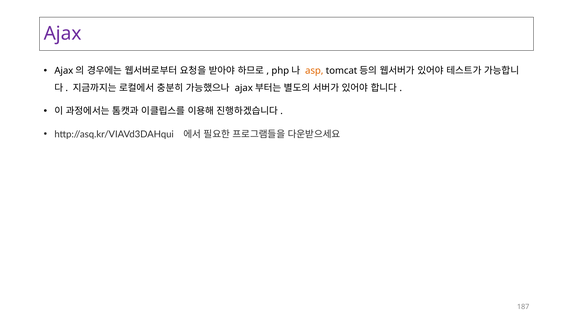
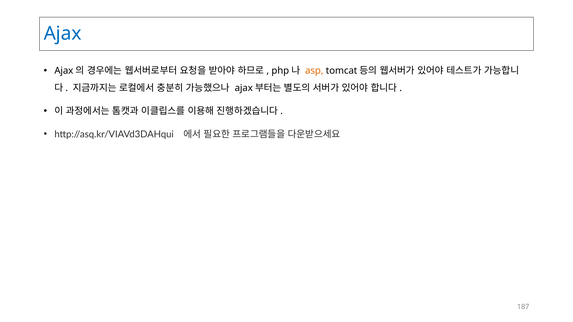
Ajax colour: purple -> blue (63, 34)
